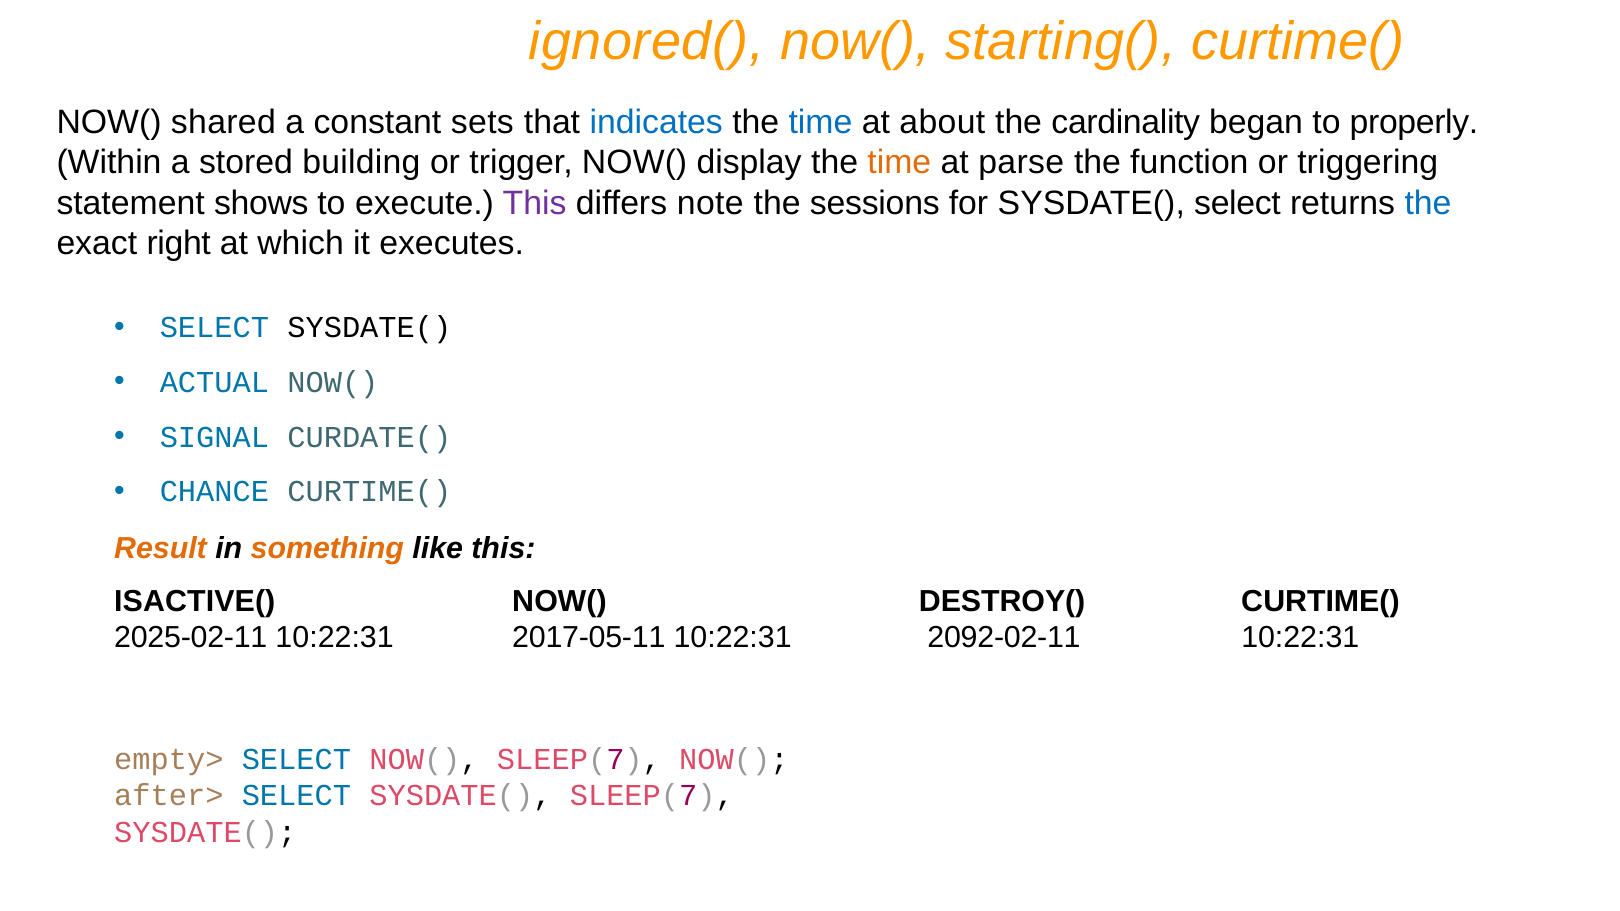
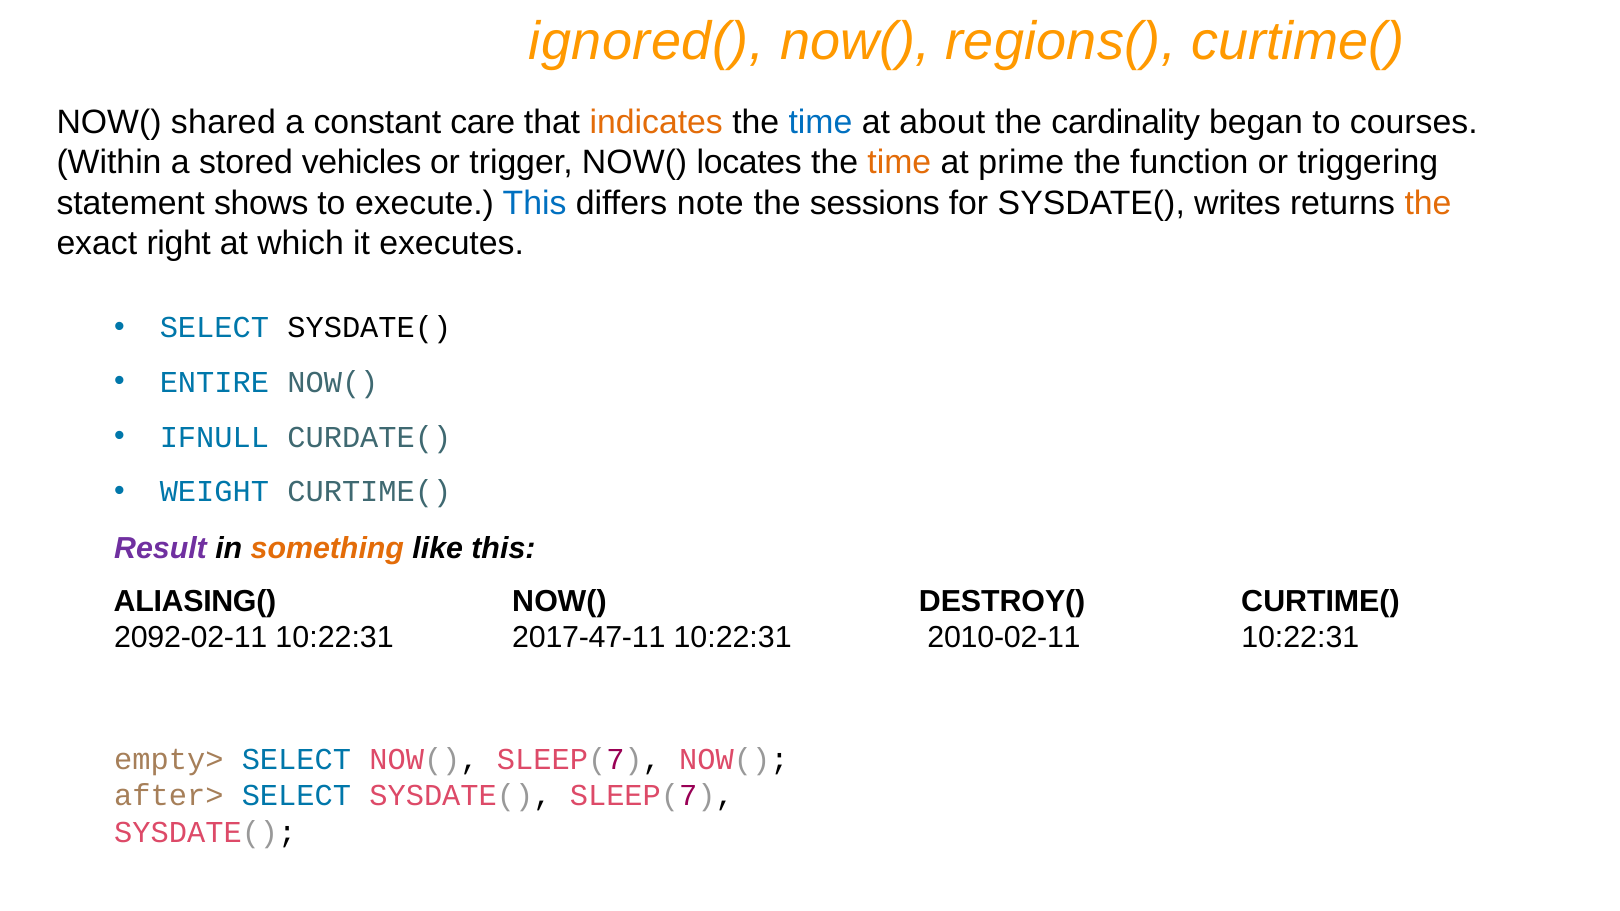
starting(: starting( -> regions( (1061, 42)
sets: sets -> care (483, 122)
indicates colour: blue -> orange (656, 122)
properly: properly -> courses (1414, 122)
building: building -> vehicles (362, 162)
display: display -> locates (749, 162)
parse: parse -> prime (1021, 162)
This colour: purple -> blue (535, 203)
SYSDATE( select: select -> writes (1237, 203)
the colour: blue -> orange (1428, 203)
ACTUAL: ACTUAL -> ENTIRE (214, 383)
SIGNAL: SIGNAL -> IFNULL (214, 437)
CHANCE: CHANCE -> WEIGHT (214, 492)
Result colour: orange -> purple (161, 549)
ISACTIVE(: ISACTIVE( -> ALIASING( (195, 601)
2025-02-11: 2025-02-11 -> 2092-02-11 (191, 638)
2017-05-11: 2017-05-11 -> 2017-47-11 (589, 638)
2092-02-11: 2092-02-11 -> 2010-02-11 (1004, 638)
